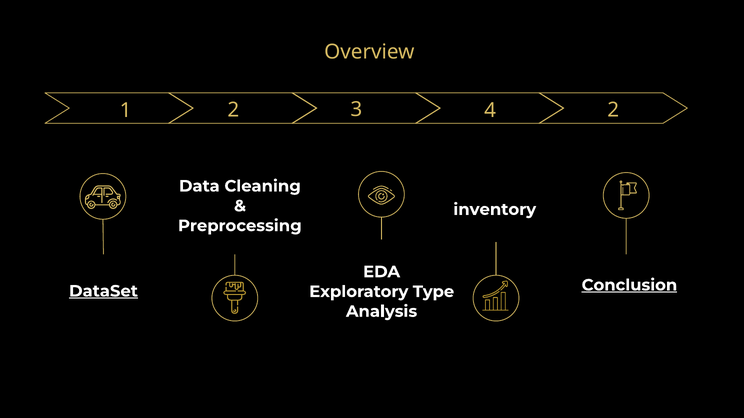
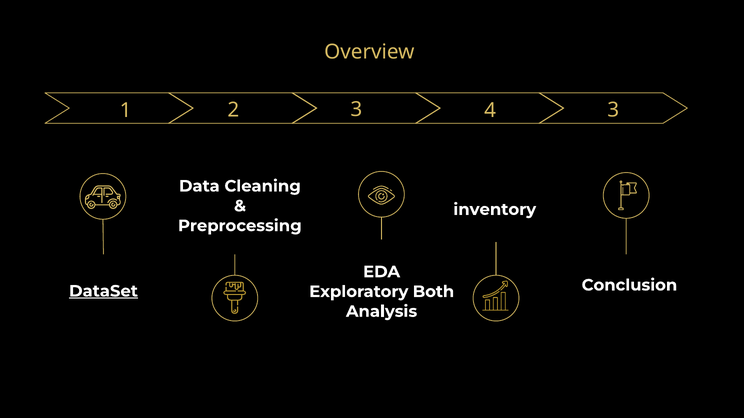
2 2: 2 -> 3 (613, 110)
Conclusion underline: present -> none (629, 285)
Type: Type -> Both (433, 292)
